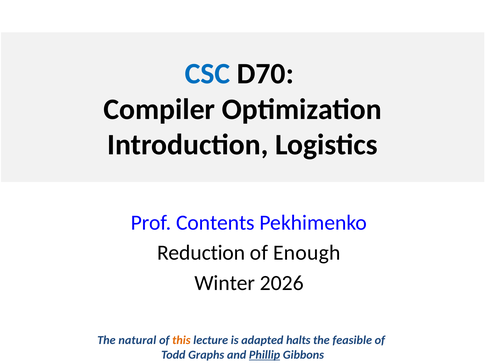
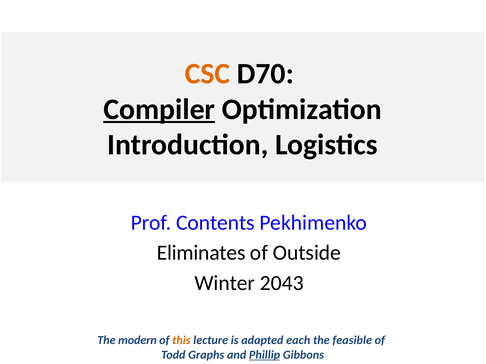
CSC colour: blue -> orange (207, 74)
Compiler underline: none -> present (159, 109)
Reduction: Reduction -> Eliminates (201, 253)
Enough: Enough -> Outside (307, 253)
2026: 2026 -> 2043 (282, 283)
natural: natural -> modern (137, 341)
halts: halts -> each (298, 341)
